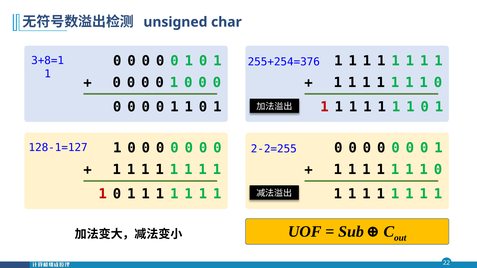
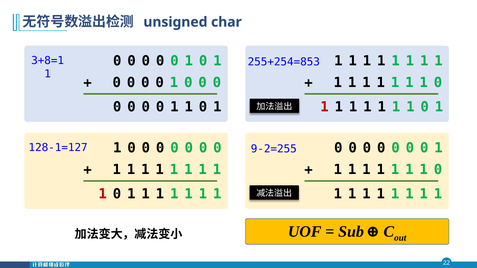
255+254=376: 255+254=376 -> 255+254=853 (284, 62)
2-2=255: 2-2=255 -> 9-2=255 (274, 149)
